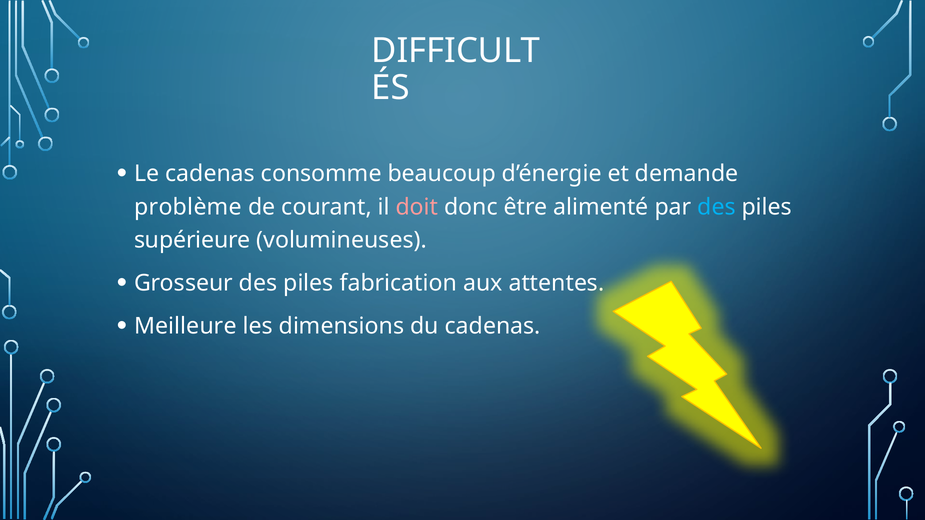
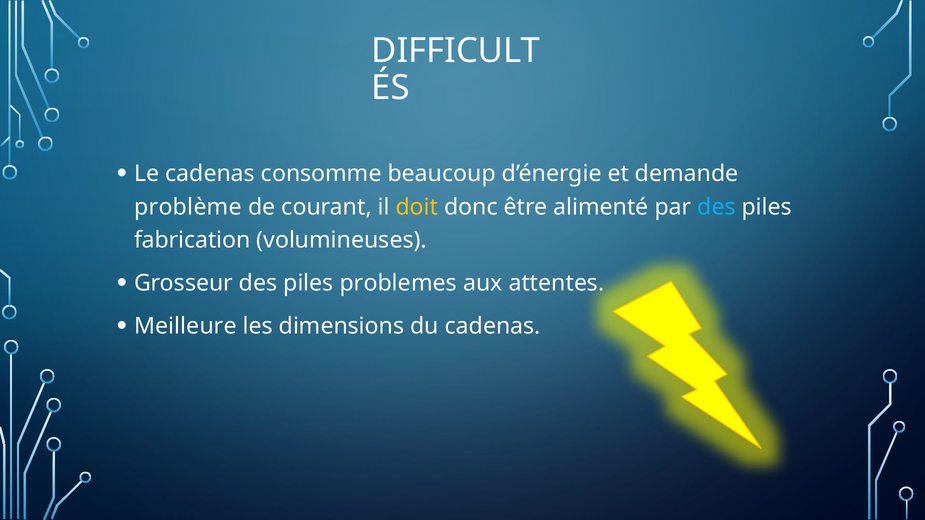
doit colour: pink -> yellow (417, 207)
supérieure: supérieure -> fabrication (192, 240)
fabrication: fabrication -> problemes (398, 283)
